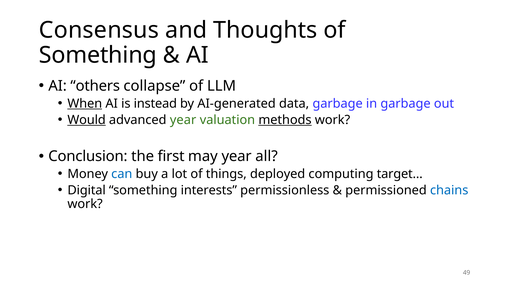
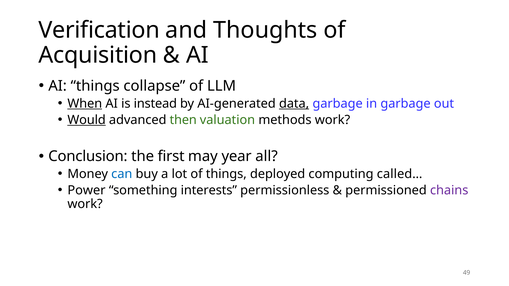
Consensus: Consensus -> Verification (99, 30)
Something: Something -> Acquisition (98, 55)
AI others: others -> things (95, 86)
data underline: none -> present (294, 104)
advanced year: year -> then (183, 120)
methods underline: present -> none (285, 120)
target…: target… -> called… (400, 174)
Digital: Digital -> Power (87, 190)
chains colour: blue -> purple (449, 190)
